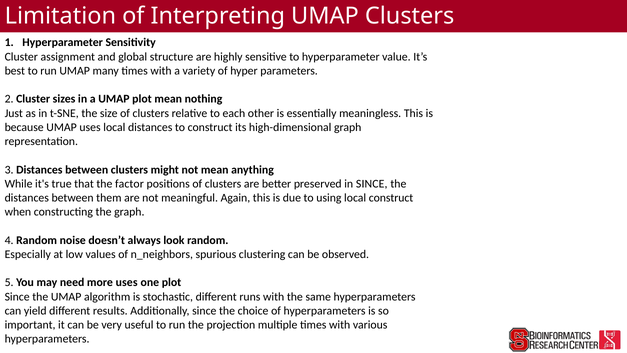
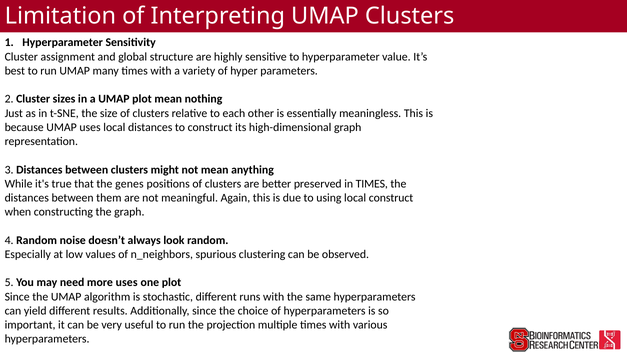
factor: factor -> genes (129, 184)
in SINCE: SINCE -> TIMES (372, 184)
